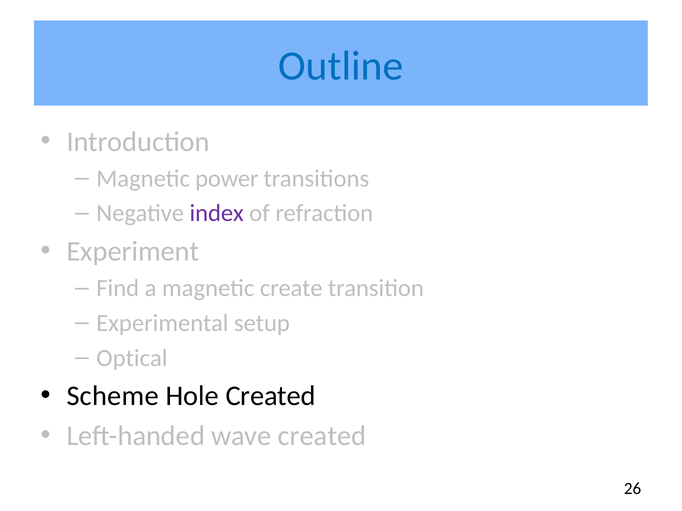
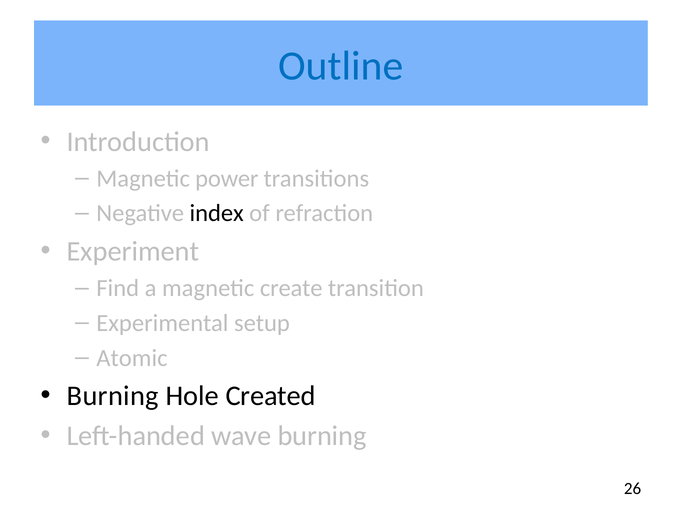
index colour: purple -> black (217, 214)
Optical: Optical -> Atomic (132, 358)
Scheme: Scheme -> Burning (113, 396)
wave created: created -> burning (322, 437)
